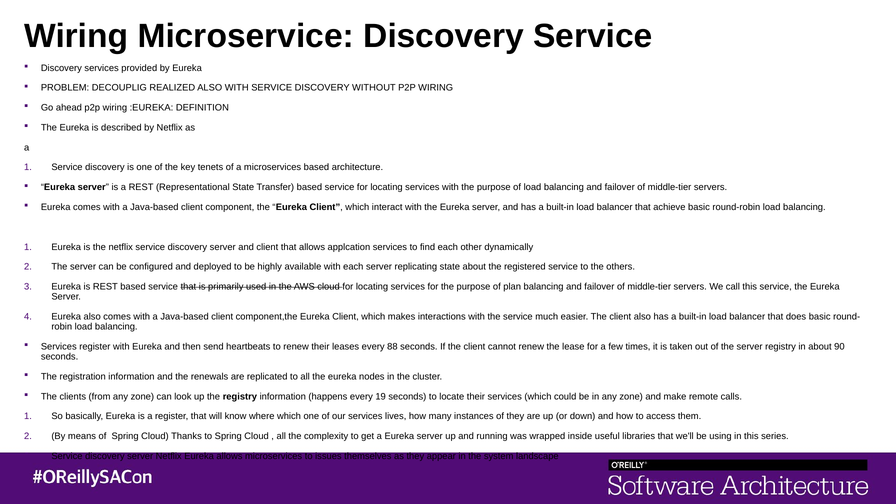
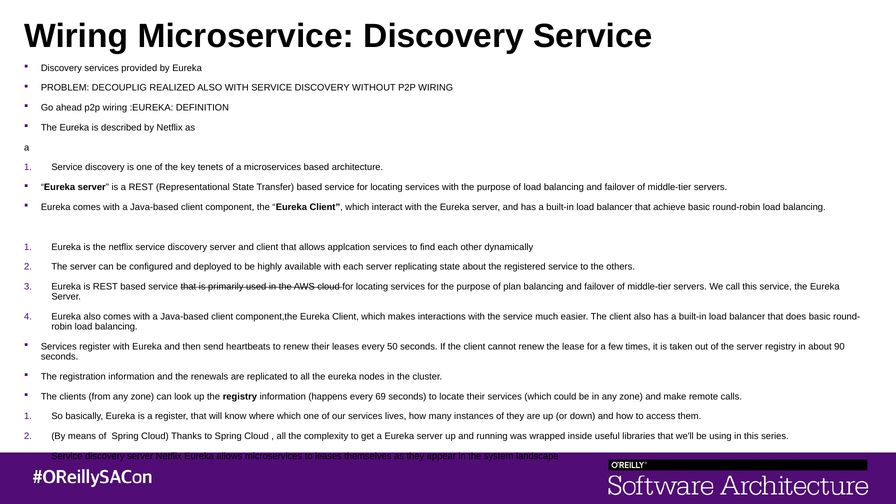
88: 88 -> 50 (392, 347)
19: 19 -> 69 (381, 396)
to issues: issues -> leases (328, 456)
